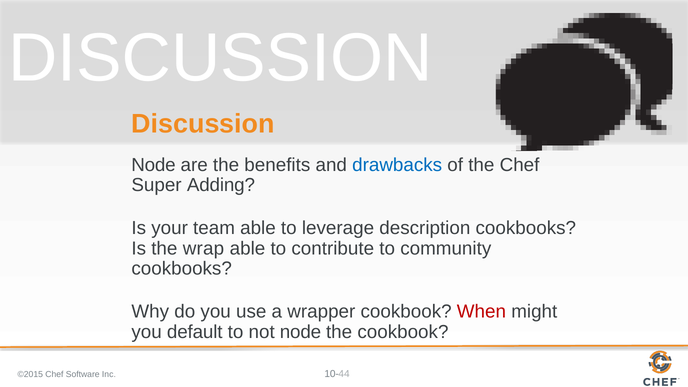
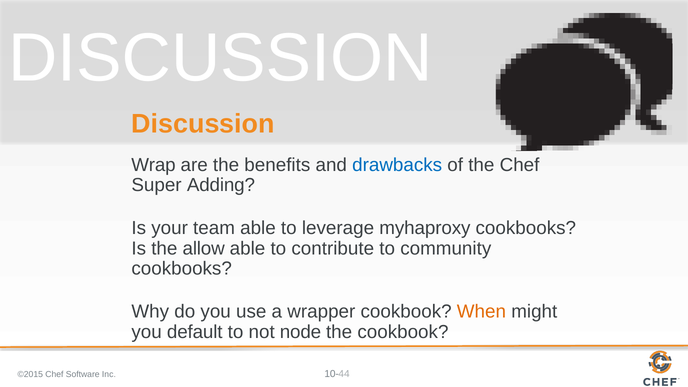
Node: Node -> Wrap (153, 165)
description: description -> myhaproxy (425, 228)
wrap: wrap -> allow (204, 248)
When colour: red -> orange (481, 312)
